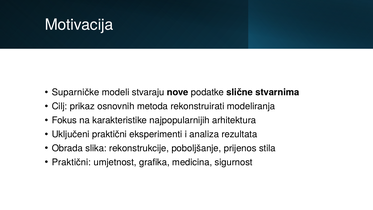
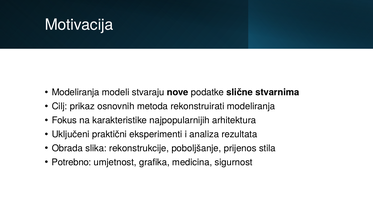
Suparničke: Suparničke -> Modeliranja (76, 92)
Praktični: Praktični -> Potrebno (71, 162)
